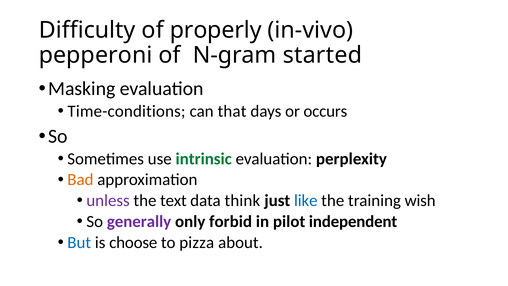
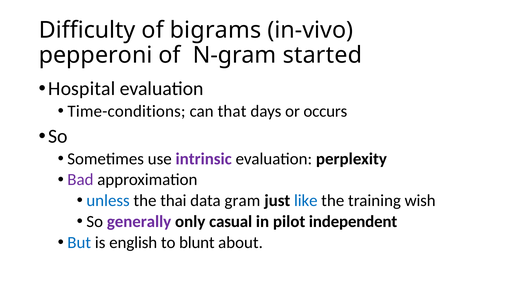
properly: properly -> bigrams (215, 30)
Masking: Masking -> Hospital (82, 89)
intrinsic colour: green -> purple (204, 159)
Bad colour: orange -> purple (80, 180)
unless colour: purple -> blue (108, 200)
text: text -> thai (173, 200)
think: think -> gram (242, 200)
forbid: forbid -> casual (231, 221)
choose: choose -> english (133, 242)
pizza: pizza -> blunt (197, 242)
